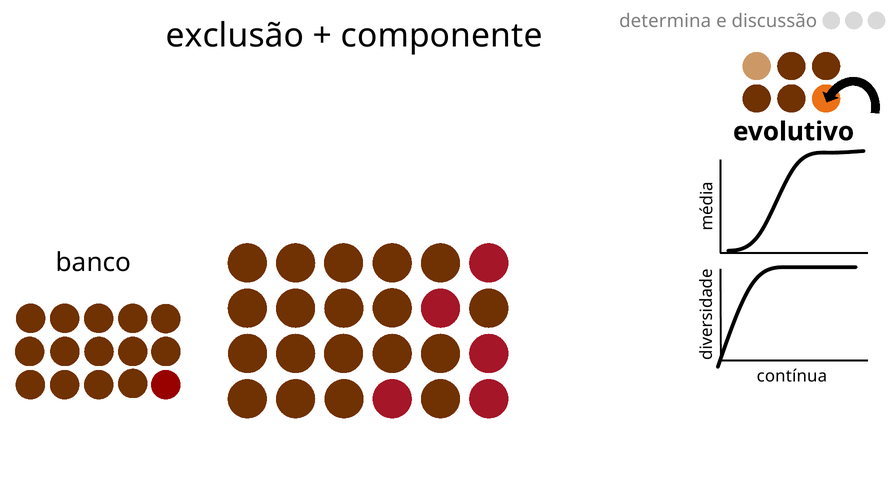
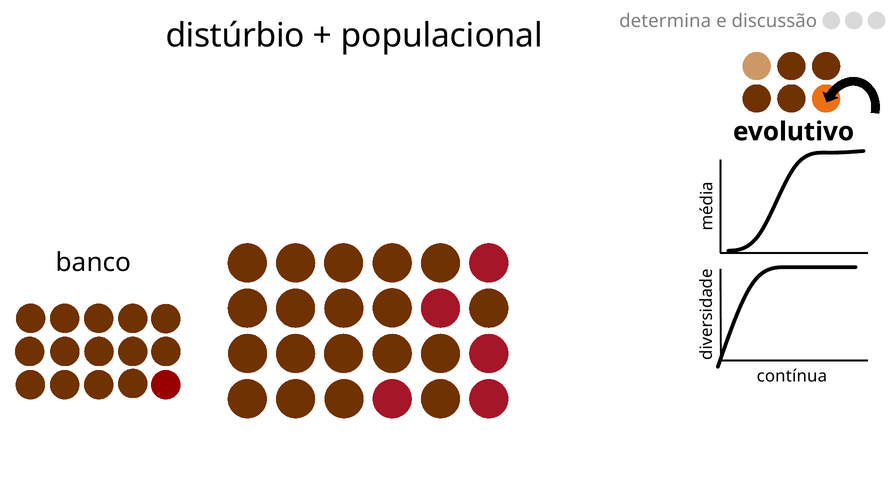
exclusão: exclusão -> distúrbio (235, 35)
componente: componente -> populacional (442, 35)
